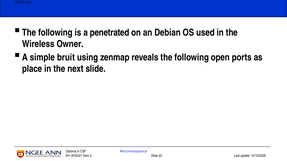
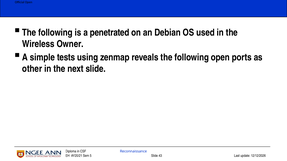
bruit: bruit -> tests (66, 57)
place: place -> other (32, 69)
